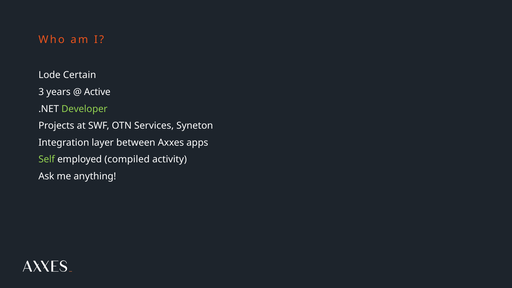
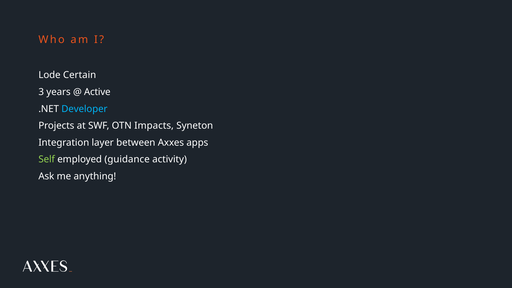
Developer colour: light green -> light blue (84, 109)
Services: Services -> Impacts (154, 126)
compiled: compiled -> guidance (127, 159)
